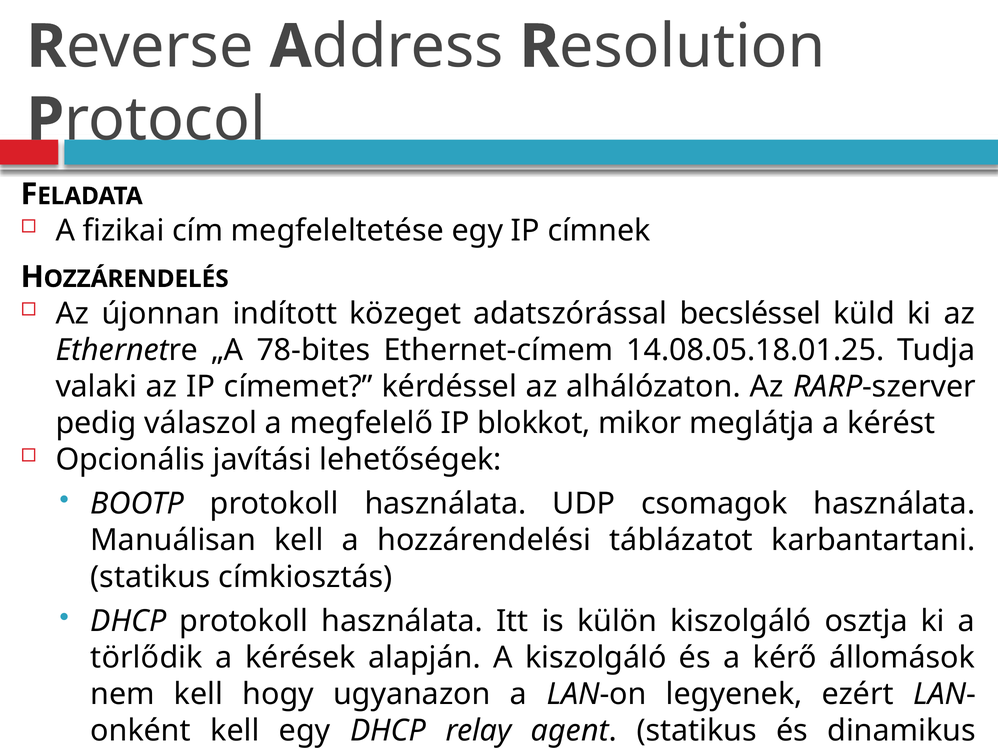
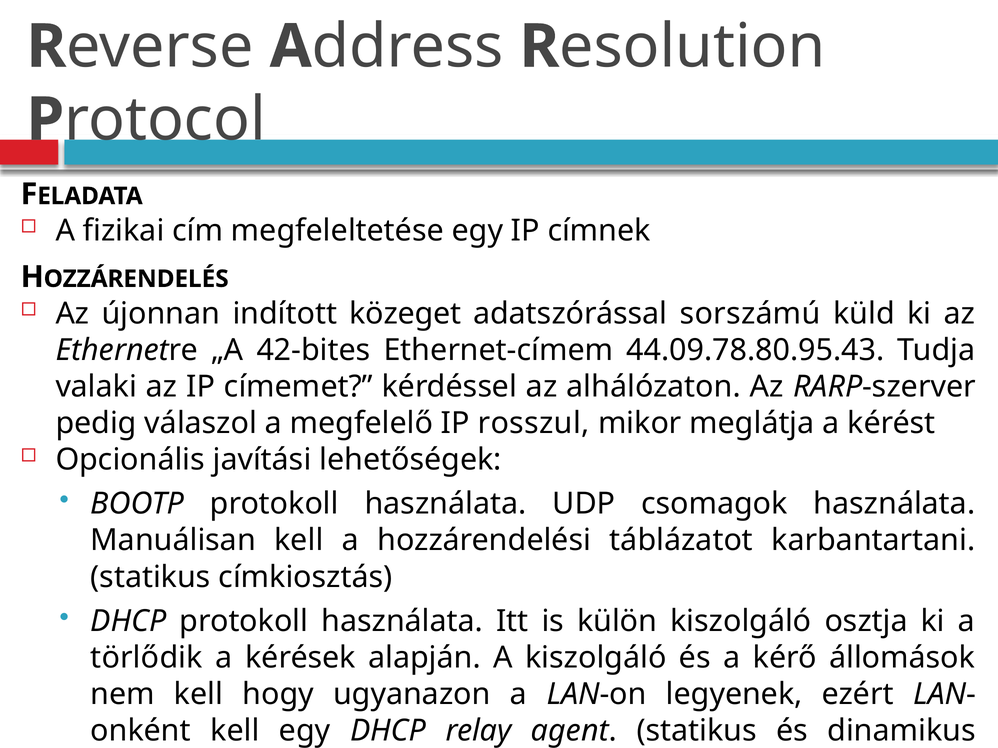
becsléssel: becsléssel -> sorszámú (750, 314)
78-bites: 78-bites -> 42-bites (313, 350)
14.08.05.18.01.25: 14.08.05.18.01.25 -> 44.09.78.80.95.43 (755, 350)
blokkot: blokkot -> rosszul (534, 423)
